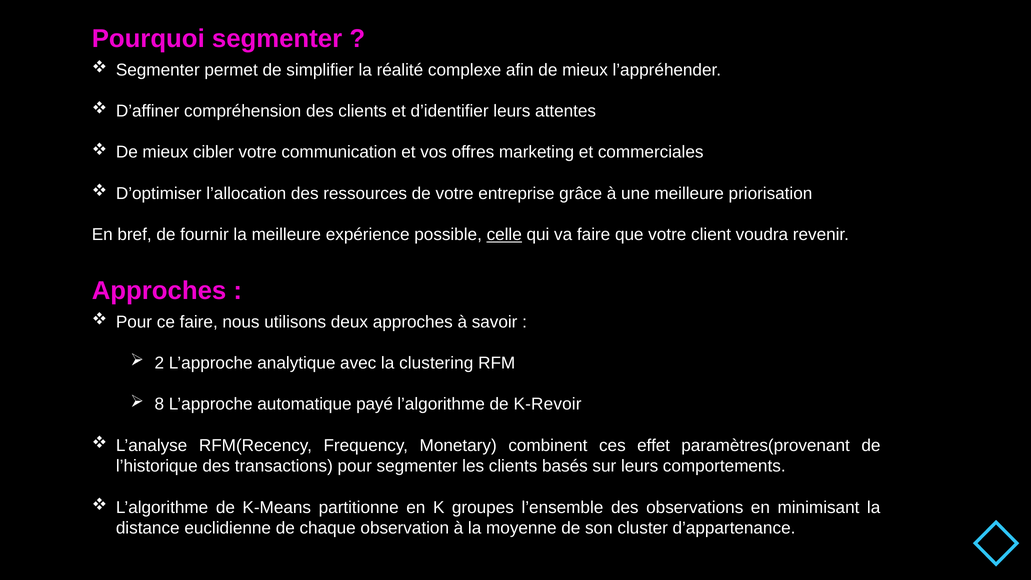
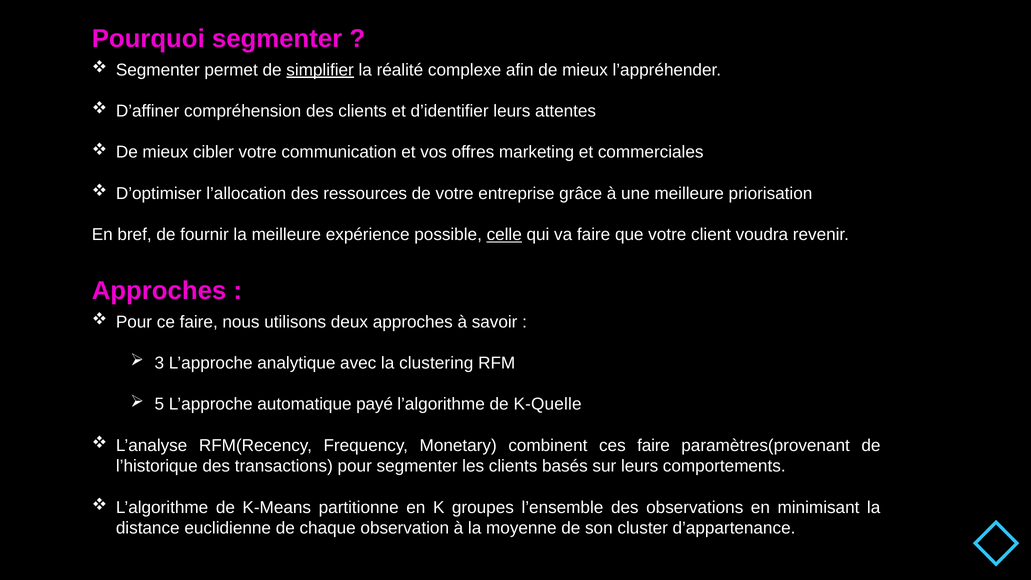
simplifier underline: none -> present (320, 70)
2: 2 -> 3 (159, 363)
8: 8 -> 5 (159, 404)
K-Revoir: K-Revoir -> K-Quelle (548, 404)
ces effet: effet -> faire (654, 445)
